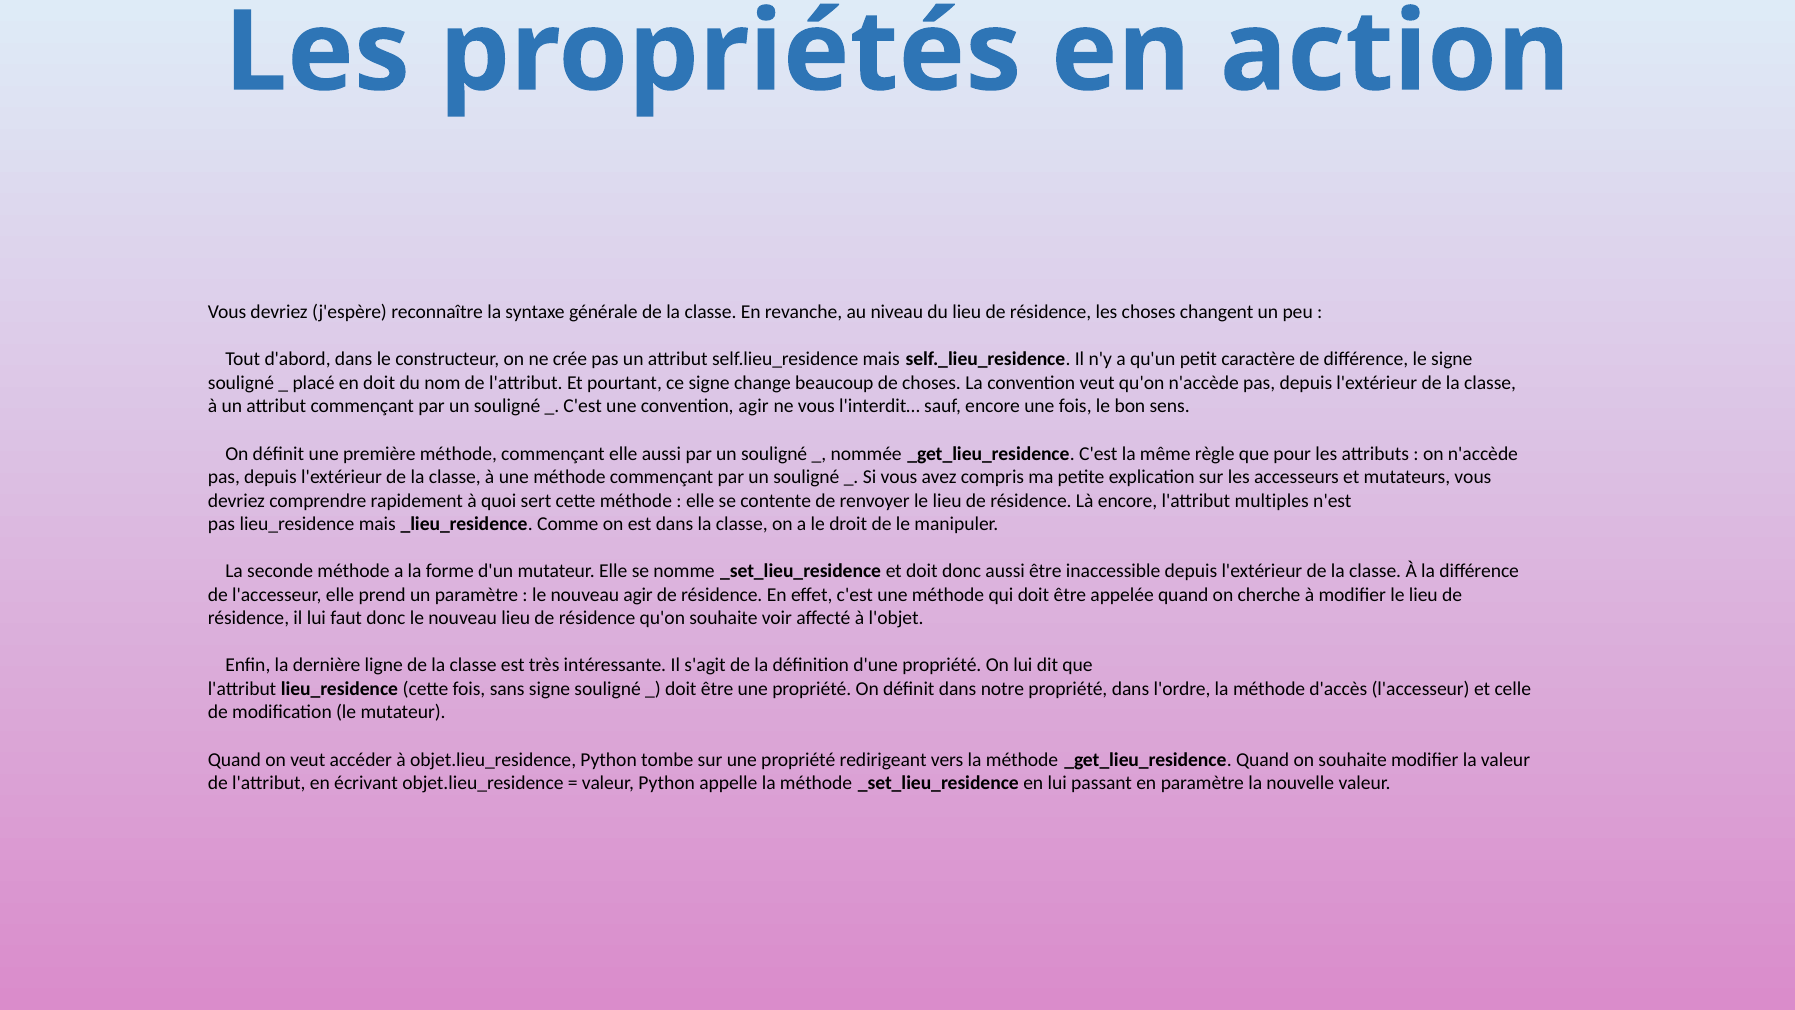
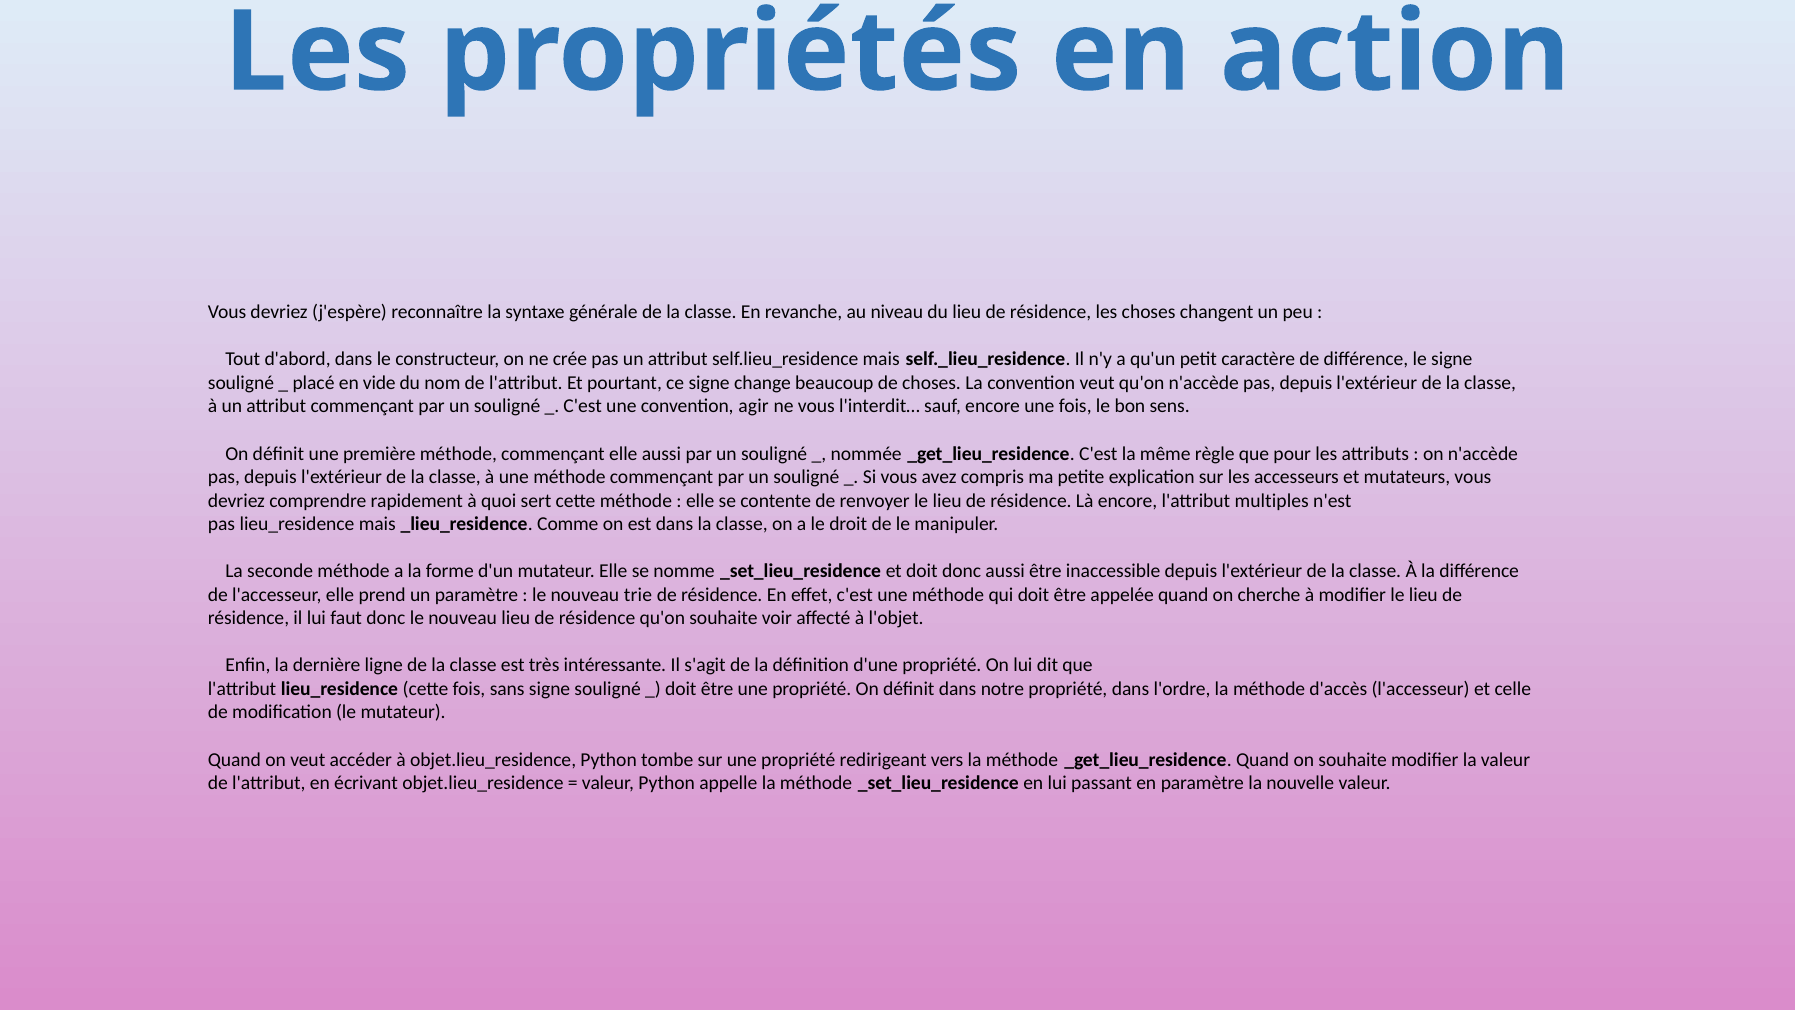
en doit: doit -> vide (379, 383)
nouveau agir: agir -> trie (638, 595)
